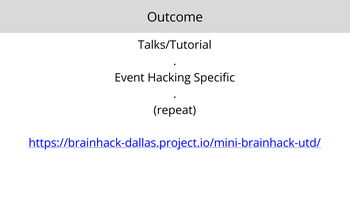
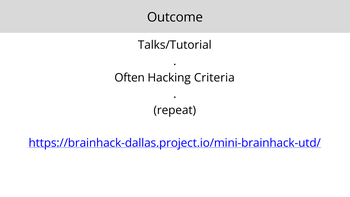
Event: Event -> Often (130, 78)
Specific: Specific -> Criteria (214, 78)
